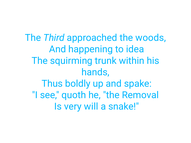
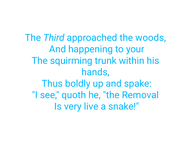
idea: idea -> your (135, 49)
will: will -> live (91, 107)
